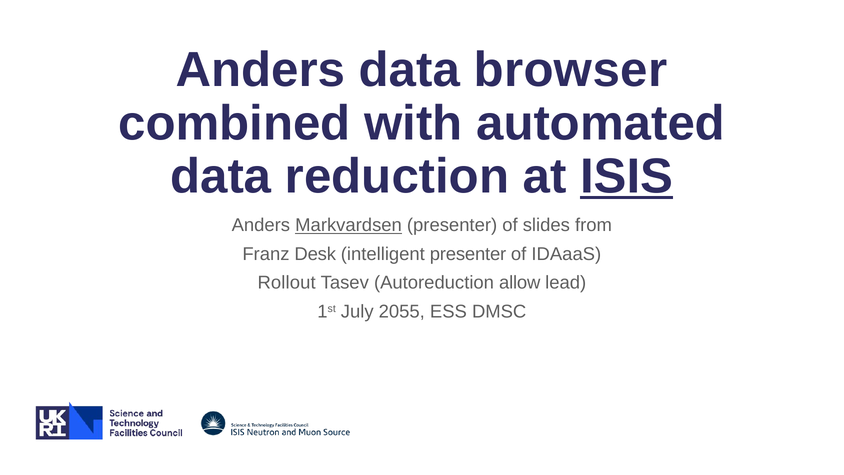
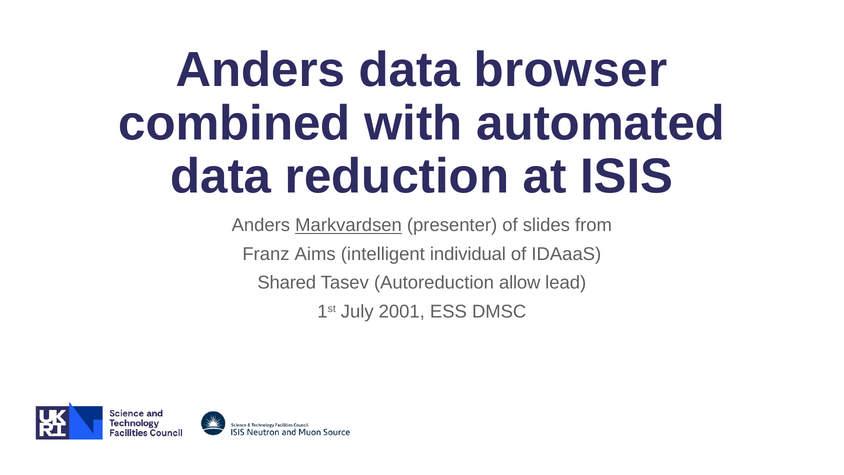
ISIS underline: present -> none (627, 176)
Desk: Desk -> Aims (315, 254)
intelligent presenter: presenter -> individual (468, 254)
Rollout: Rollout -> Shared (287, 283)
2055: 2055 -> 2001 (402, 311)
